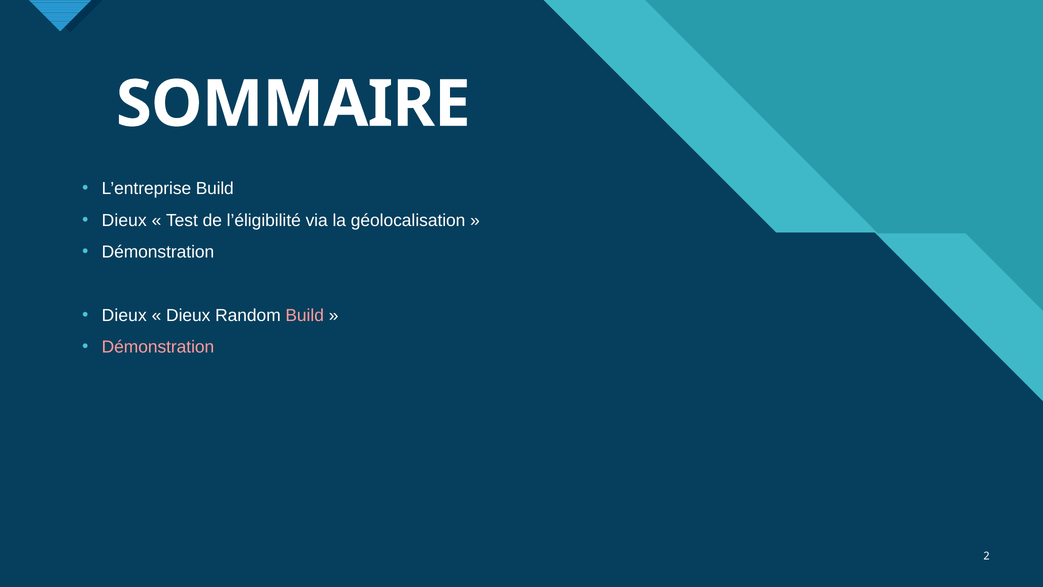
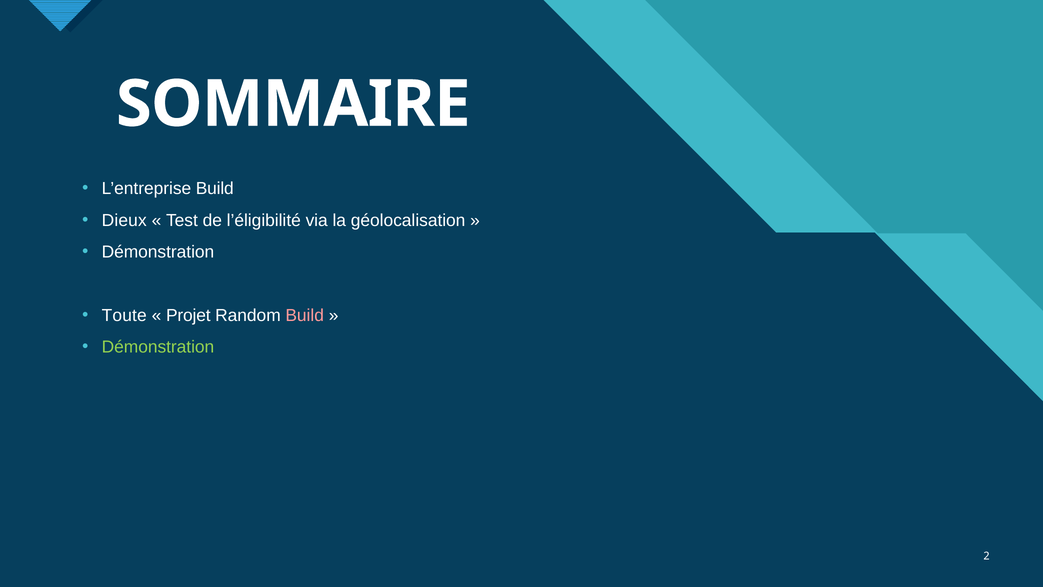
Dieux: Dieux -> Toute (124, 315)
Dieux: Dieux -> Projet (188, 315)
Démonstration colour: pink -> light green (158, 347)
